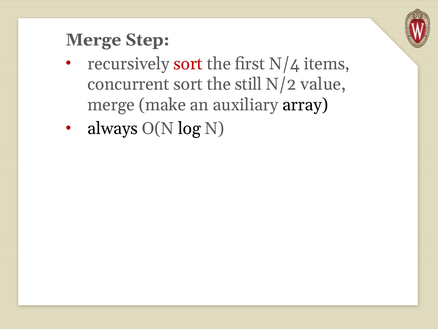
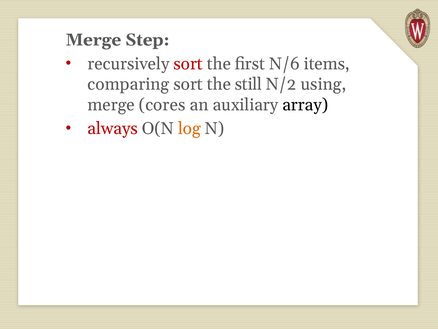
N/4: N/4 -> N/6 (284, 64)
concurrent: concurrent -> comparing (128, 84)
value: value -> using (323, 84)
make: make -> cores (162, 105)
always colour: black -> red (113, 128)
log colour: black -> orange (189, 128)
